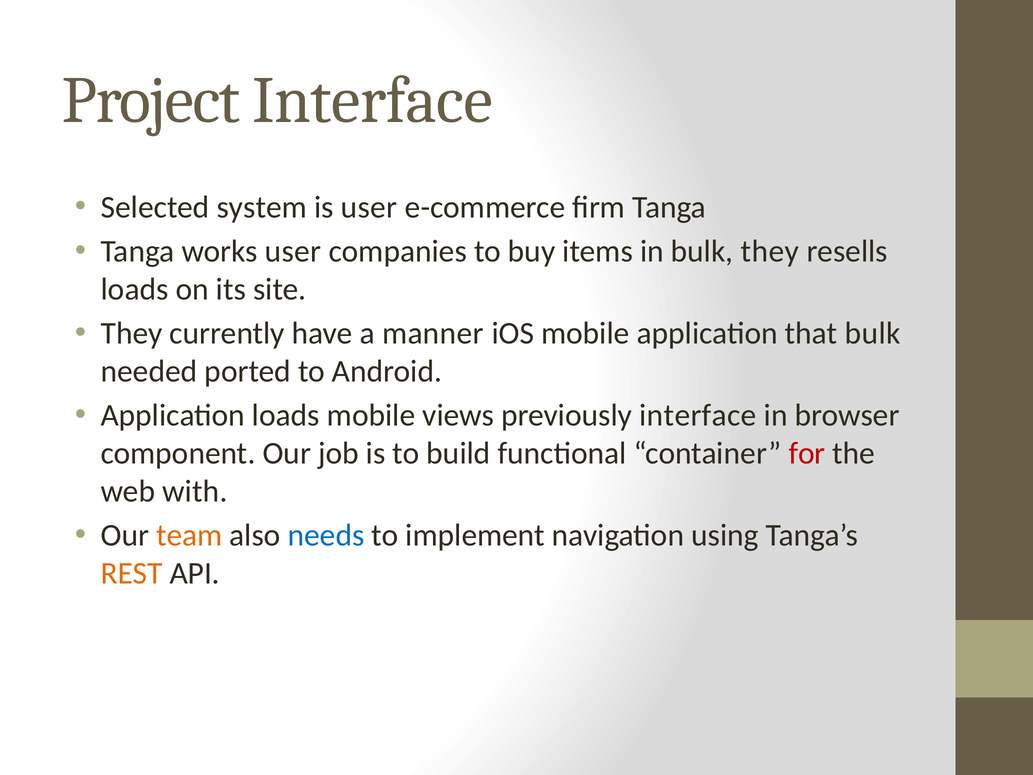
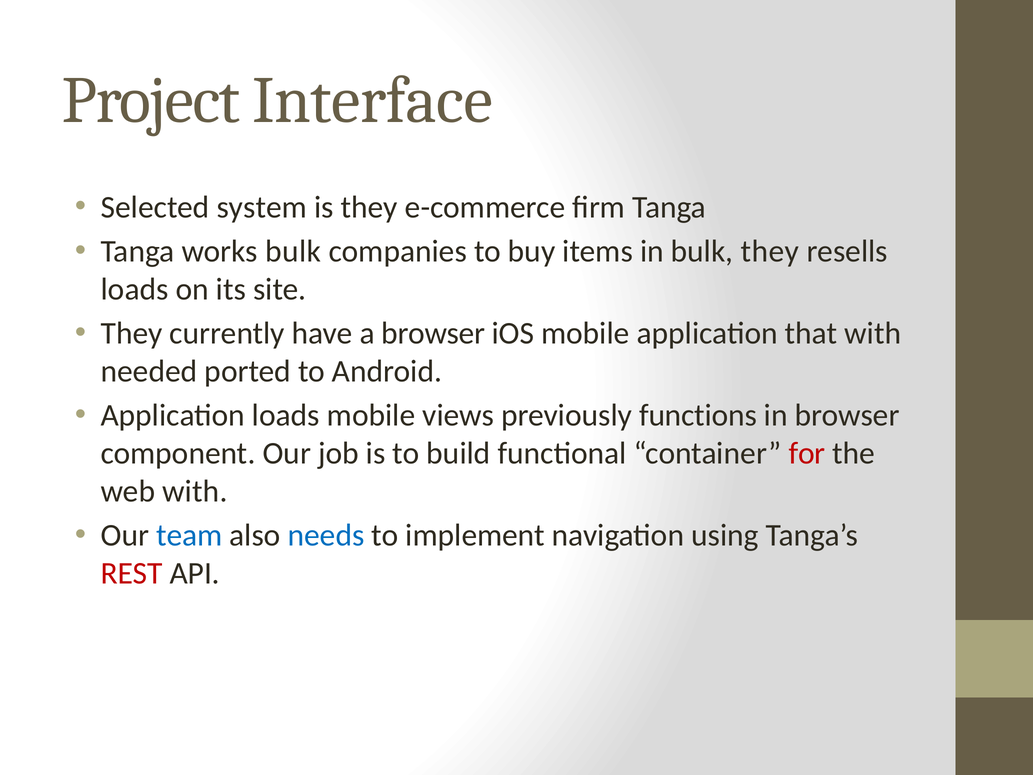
is user: user -> they (369, 207)
works user: user -> bulk (293, 251)
a manner: manner -> browser (433, 333)
that bulk: bulk -> with (873, 333)
previously interface: interface -> functions (698, 415)
team colour: orange -> blue (189, 535)
REST colour: orange -> red (132, 573)
